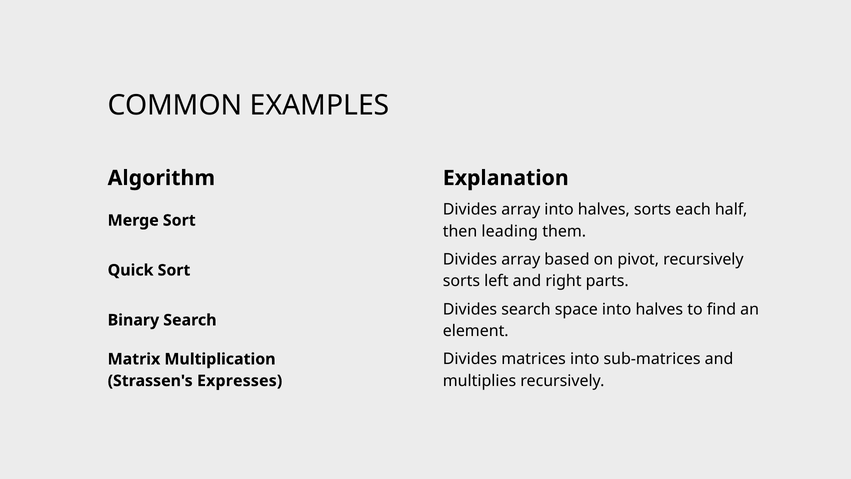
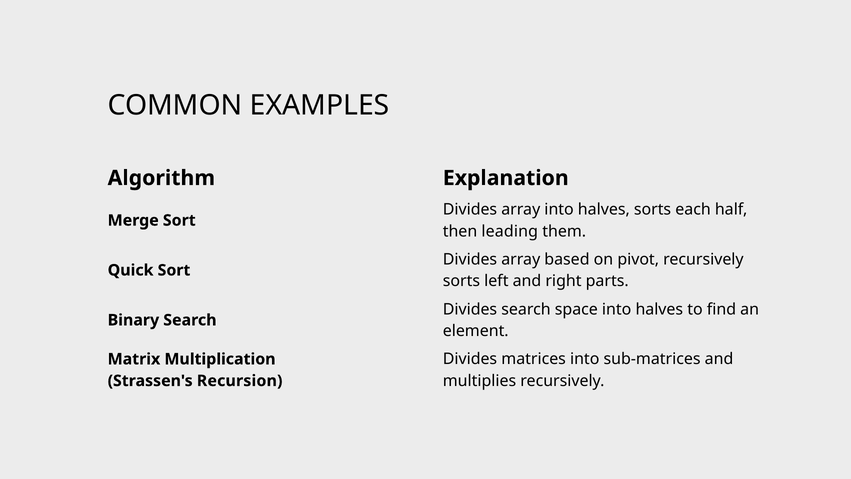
Expresses: Expresses -> Recursion (240, 381)
